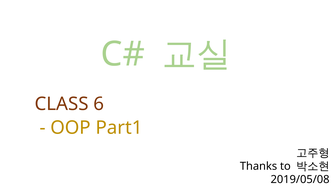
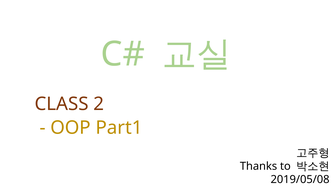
6: 6 -> 2 (99, 104)
